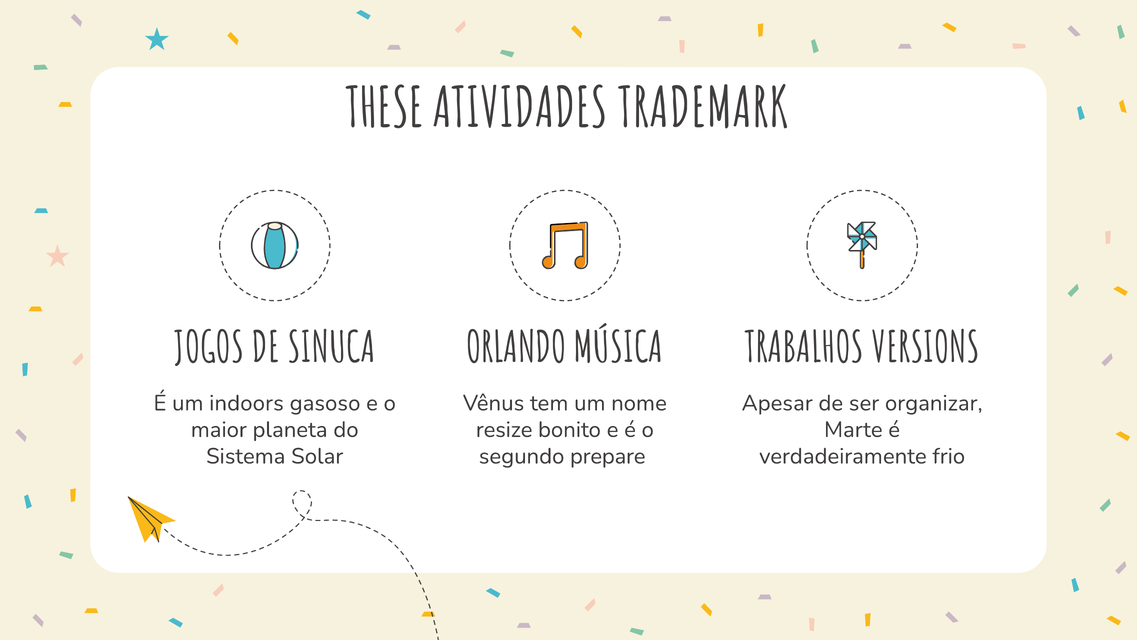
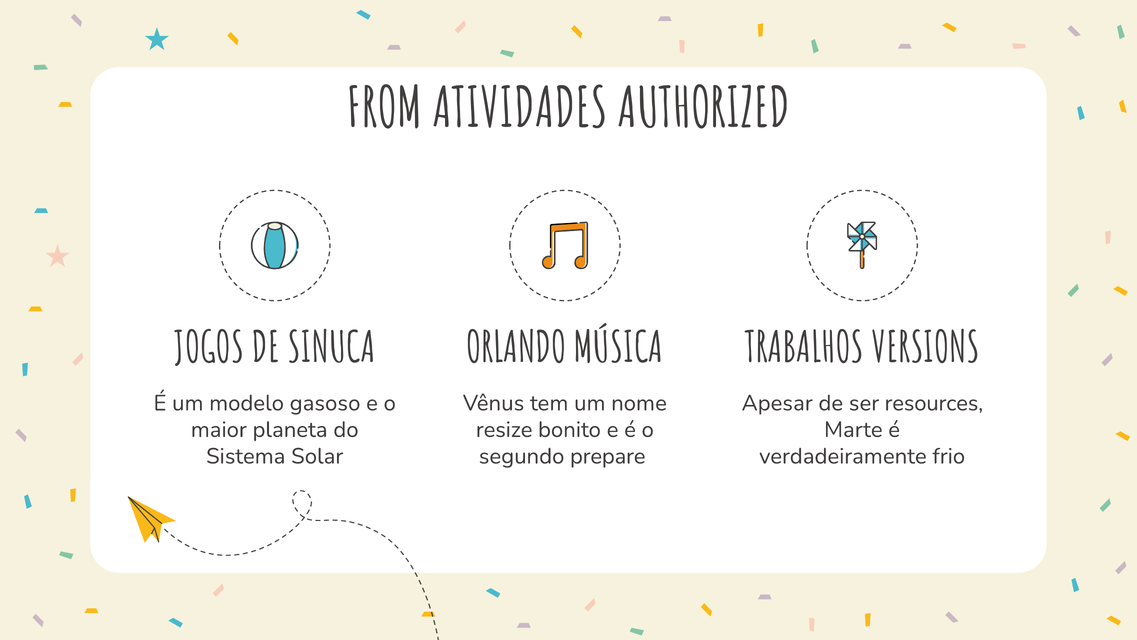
THESE: THESE -> FROM (385, 109)
TRADEMARK: TRADEMARK -> AUTHORIZED (704, 109)
indoors: indoors -> modelo (247, 403)
organizar: organizar -> resources (934, 403)
